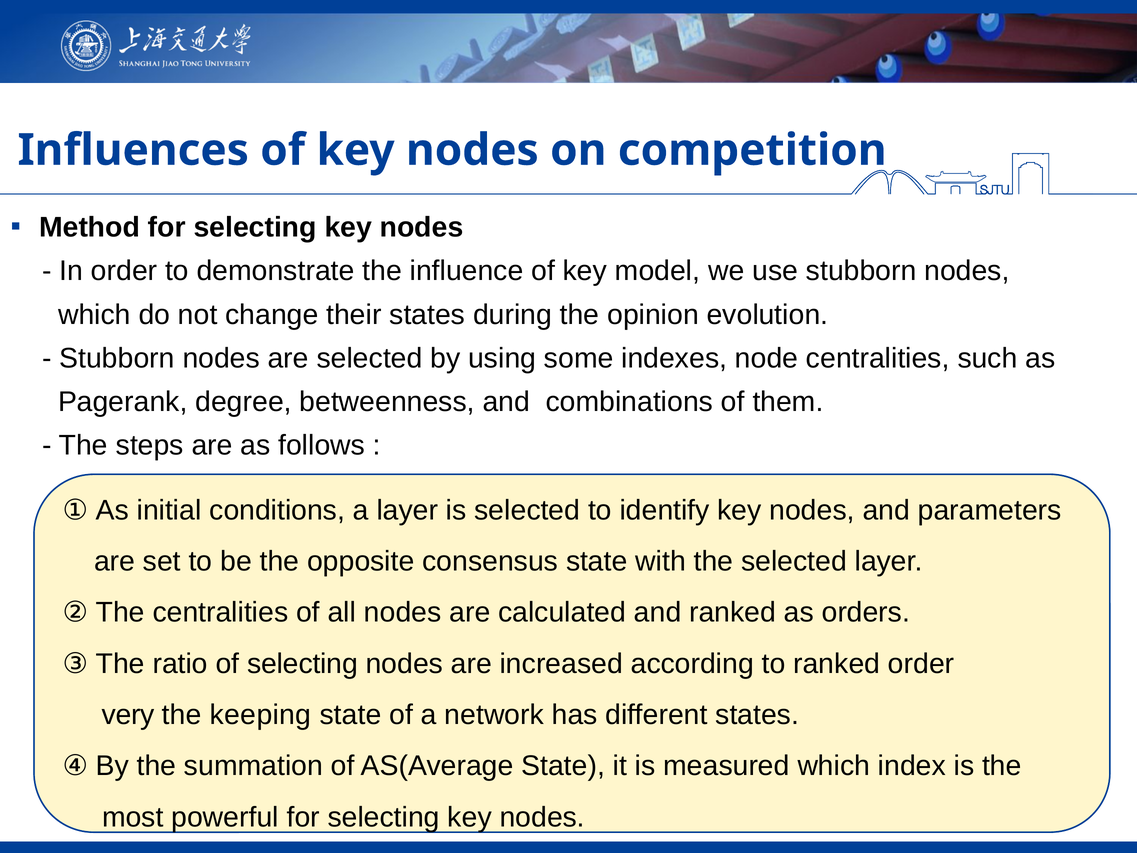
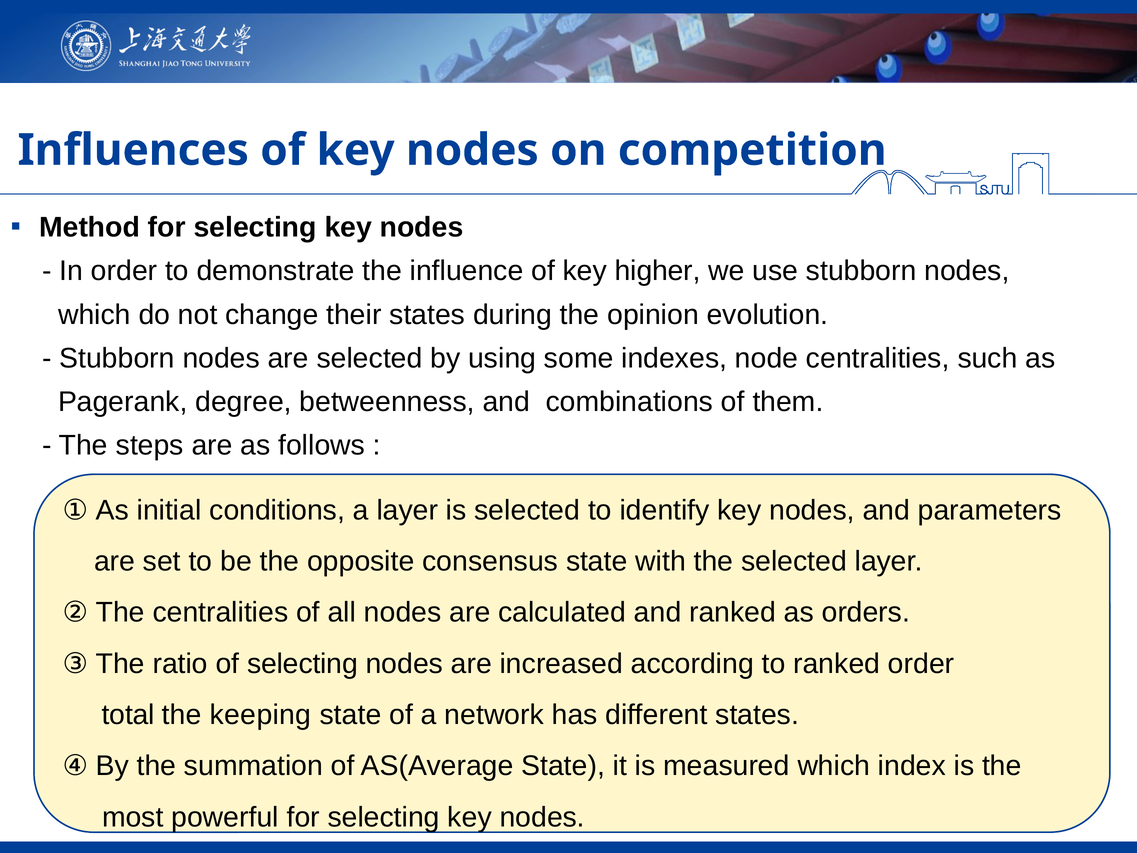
model: model -> higher (658, 271)
very: very -> total (128, 715)
